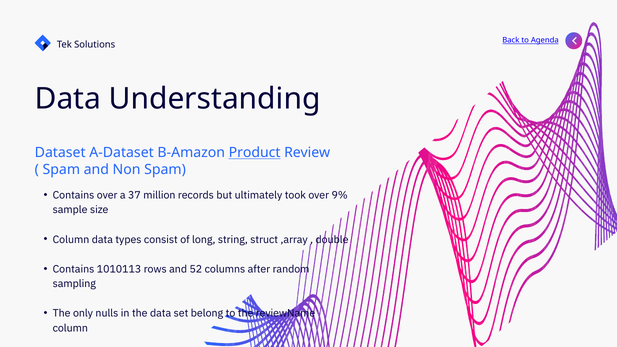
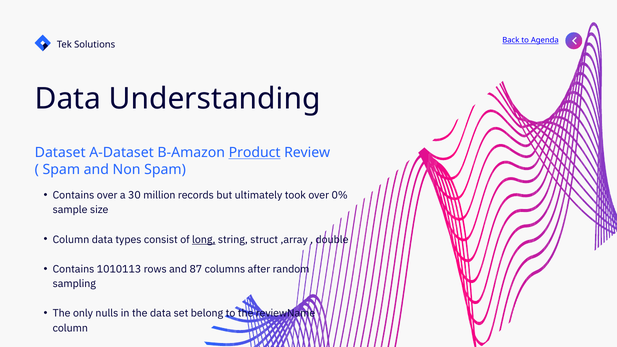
37: 37 -> 30 (134, 195)
9%: 9% -> 0% (340, 195)
long underline: none -> present (204, 240)
52: 52 -> 87 (196, 269)
